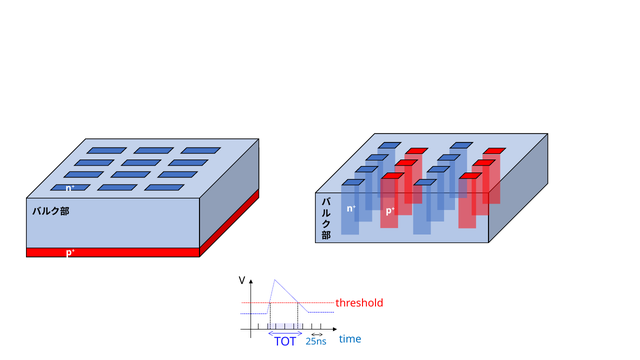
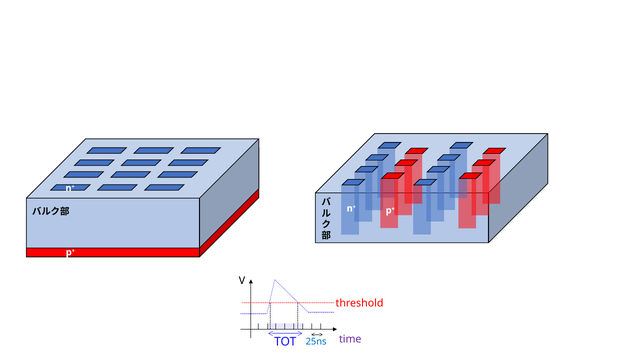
time colour: blue -> purple (350, 339)
